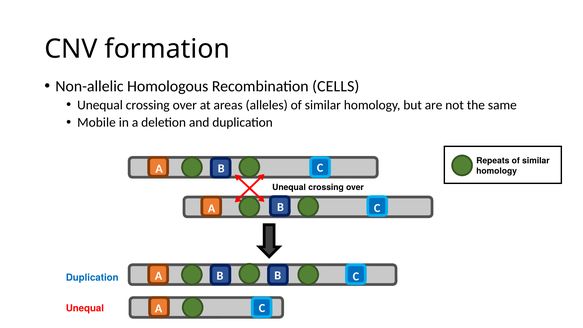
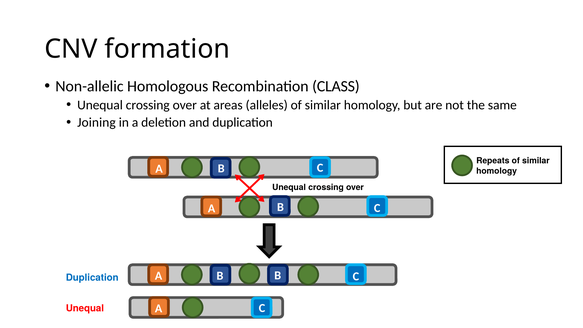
CELLS: CELLS -> CLASS (336, 86)
Mobile: Mobile -> Joining (96, 122)
